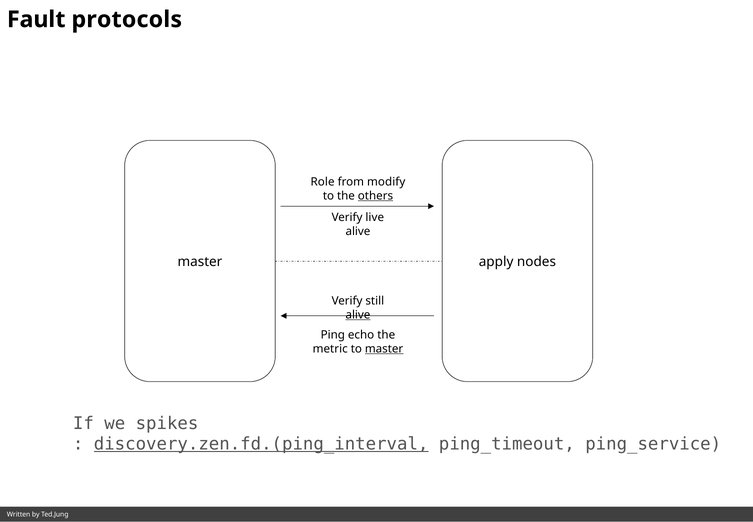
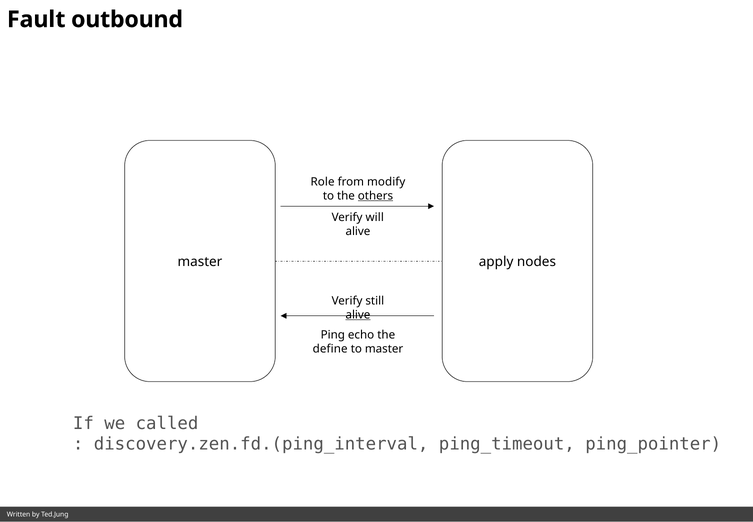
protocols: protocols -> outbound (127, 19)
live: live -> will (375, 217)
metric: metric -> define (330, 348)
master underline: present -> none (384, 348)
spikes: spikes -> called (167, 423)
discovery.zen.fd.(ping_interval underline: present -> none (261, 444)
ping_service: ping_service -> ping_pointer (653, 444)
